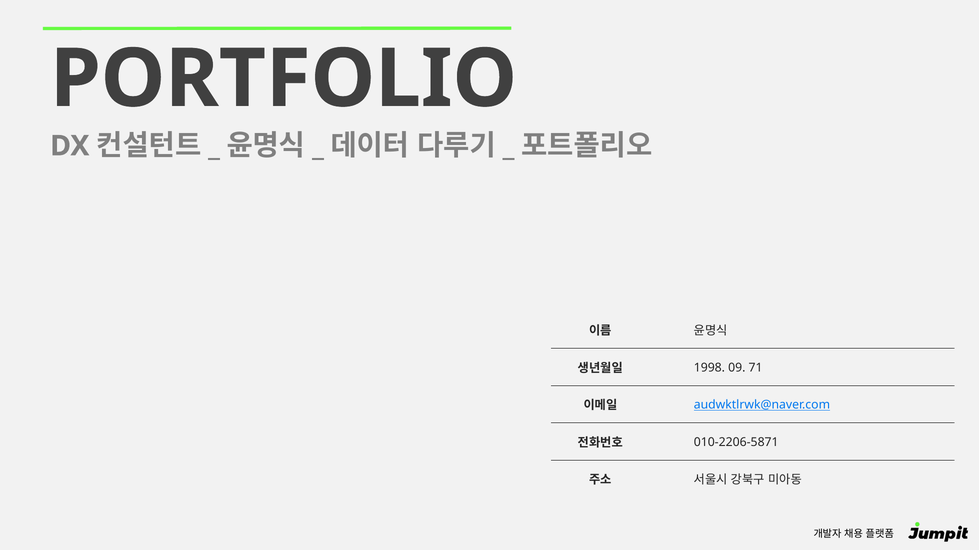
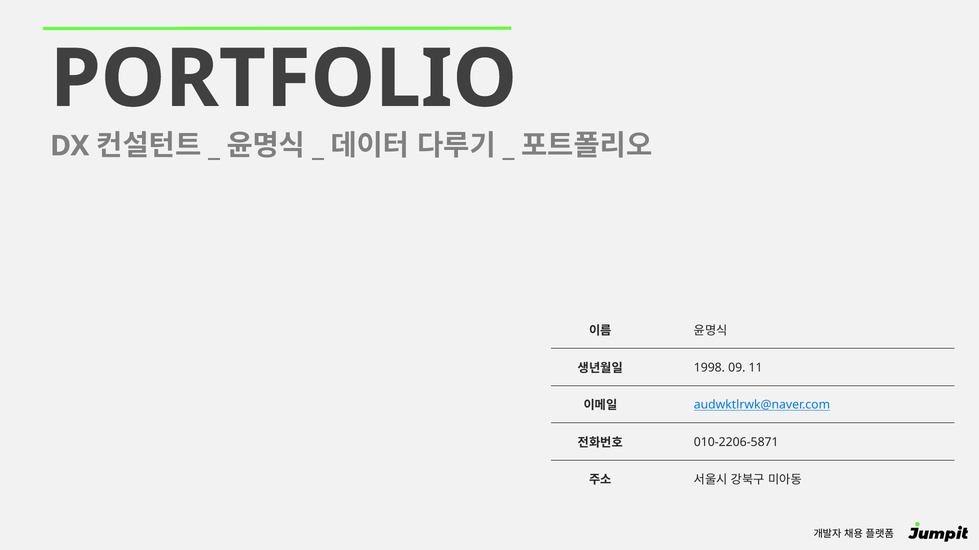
71: 71 -> 11 (756, 368)
